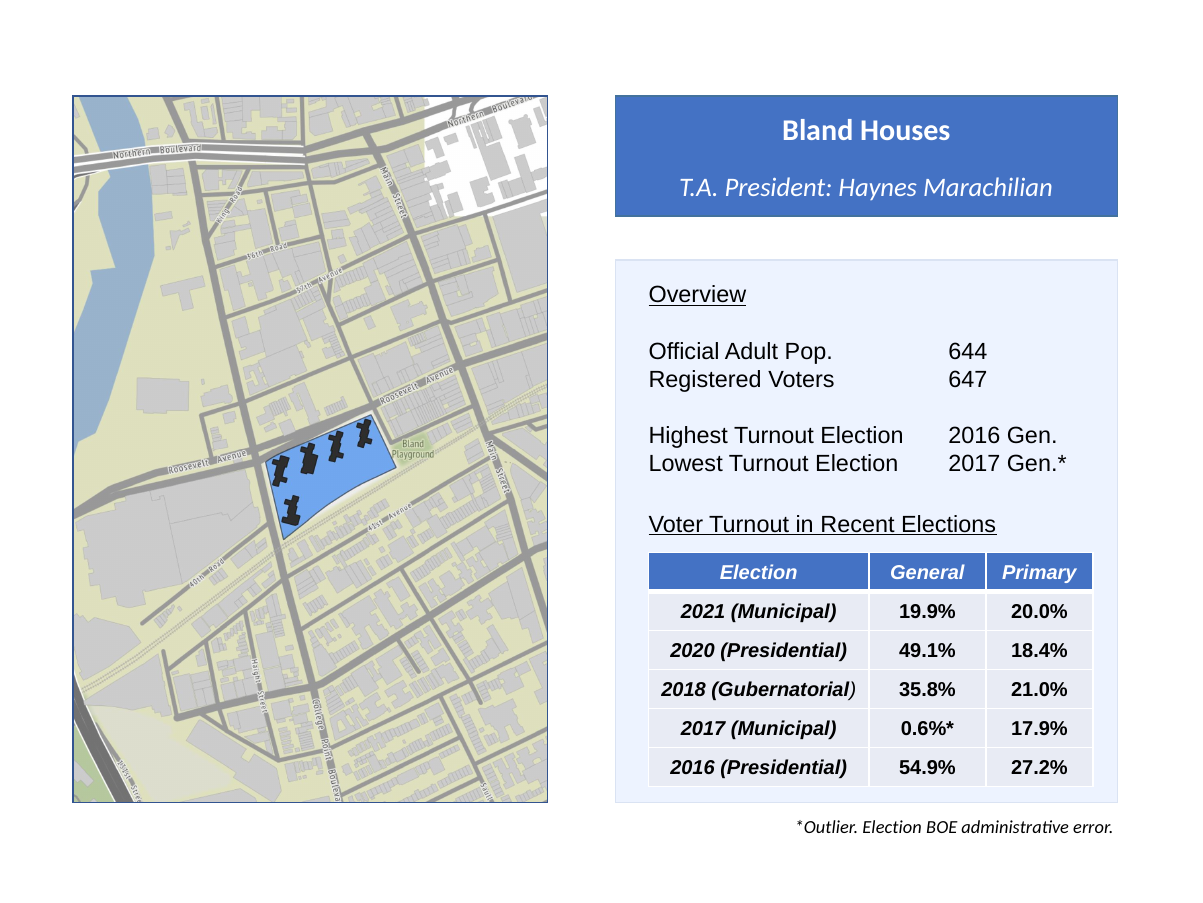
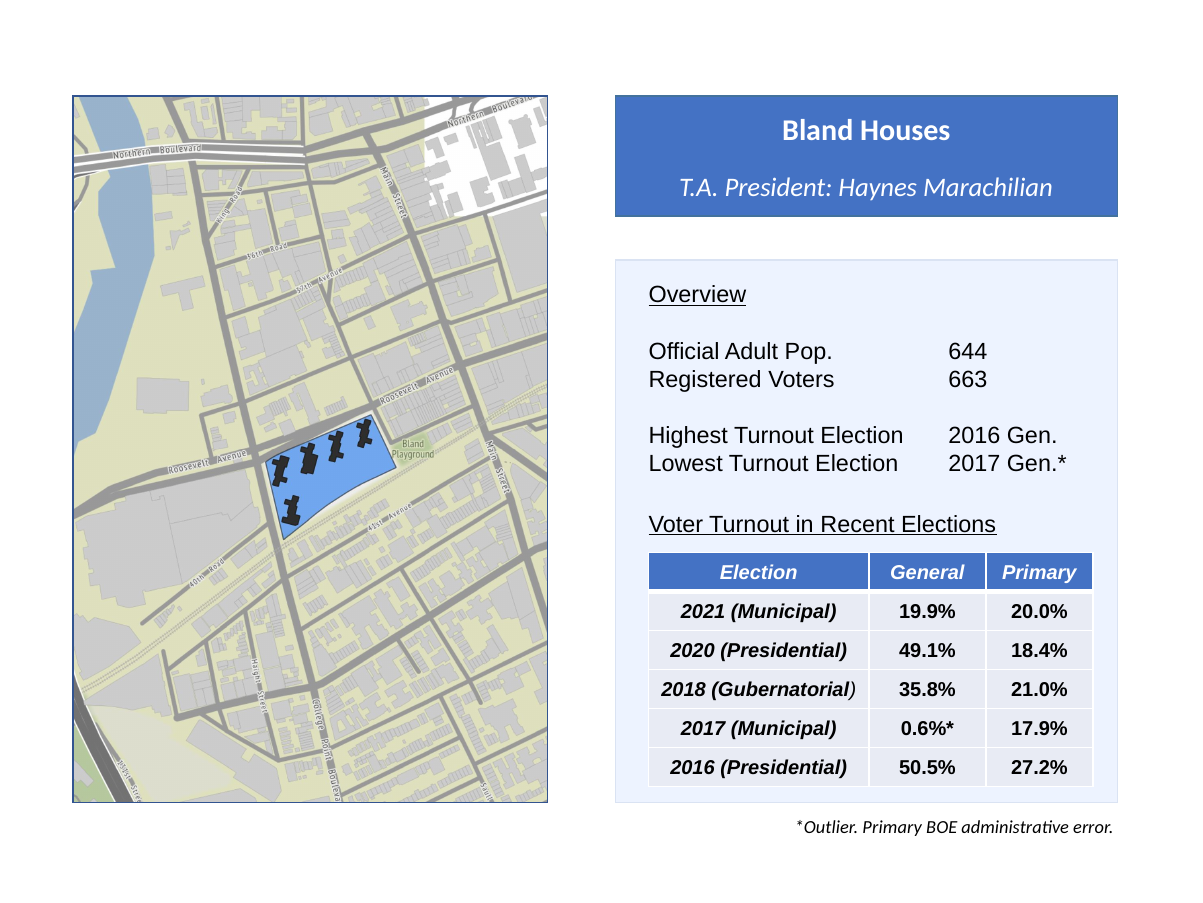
647: 647 -> 663 (968, 379)
54.9%: 54.9% -> 50.5% (927, 767)
Election: Election -> Primary (892, 826)
